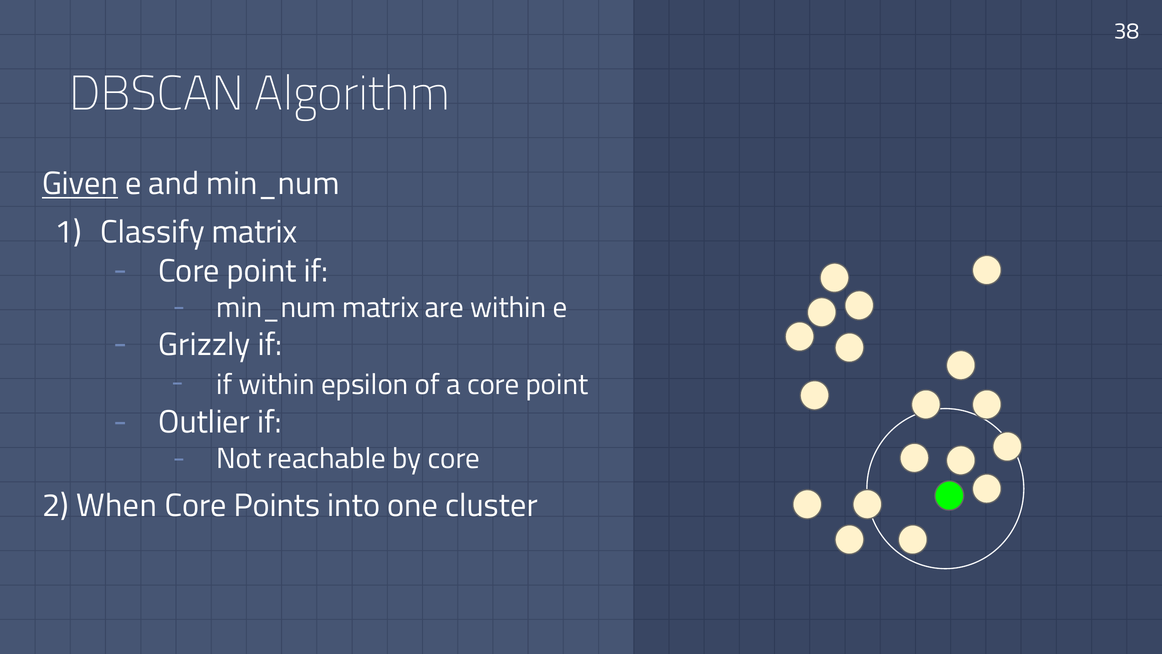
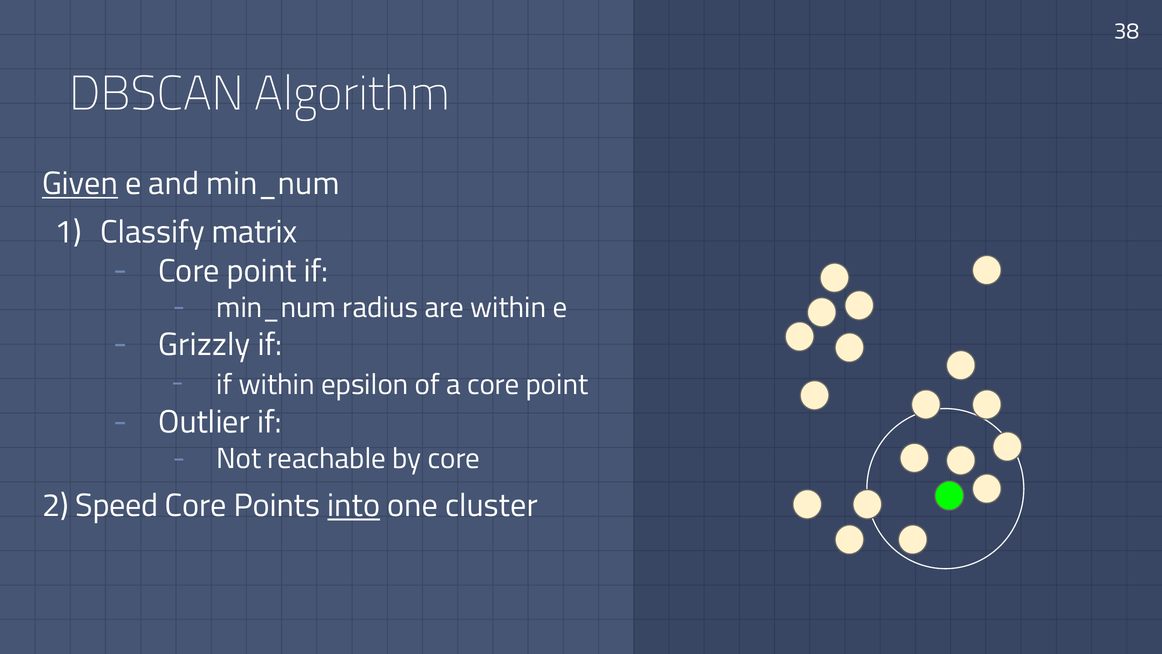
min_num matrix: matrix -> radius (380, 307)
When: When -> Speed (117, 505)
into underline: none -> present (354, 505)
